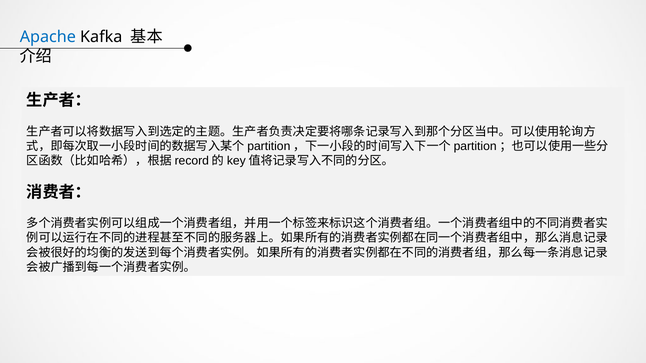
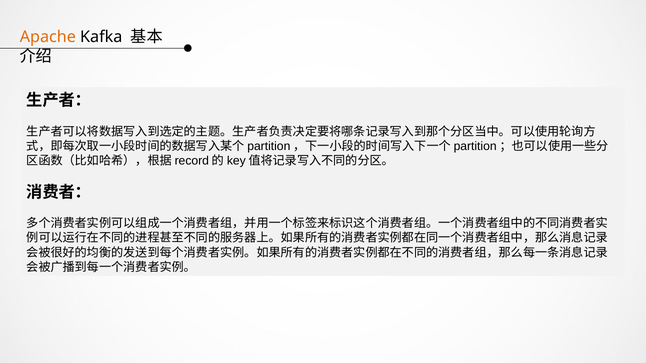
Apache colour: blue -> orange (48, 37)
